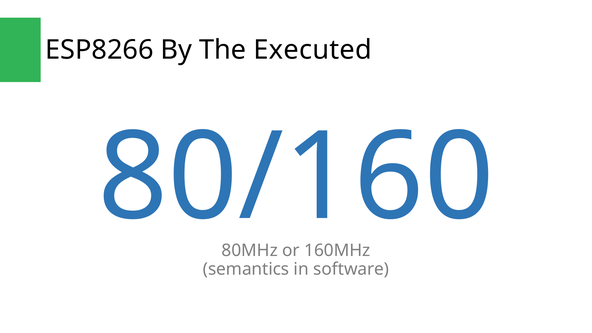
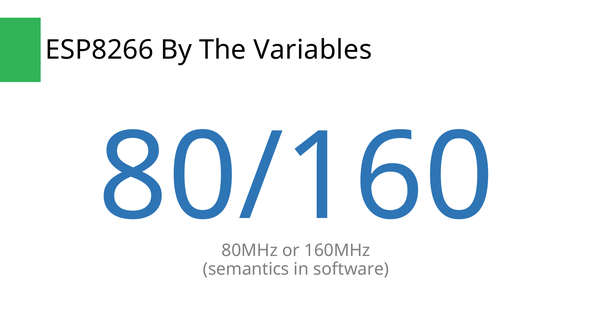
Executed: Executed -> Variables (313, 50)
